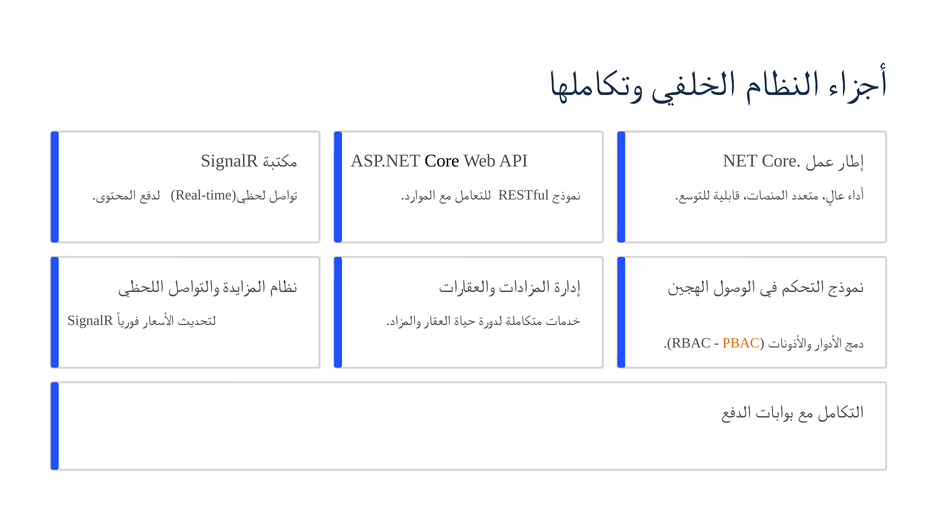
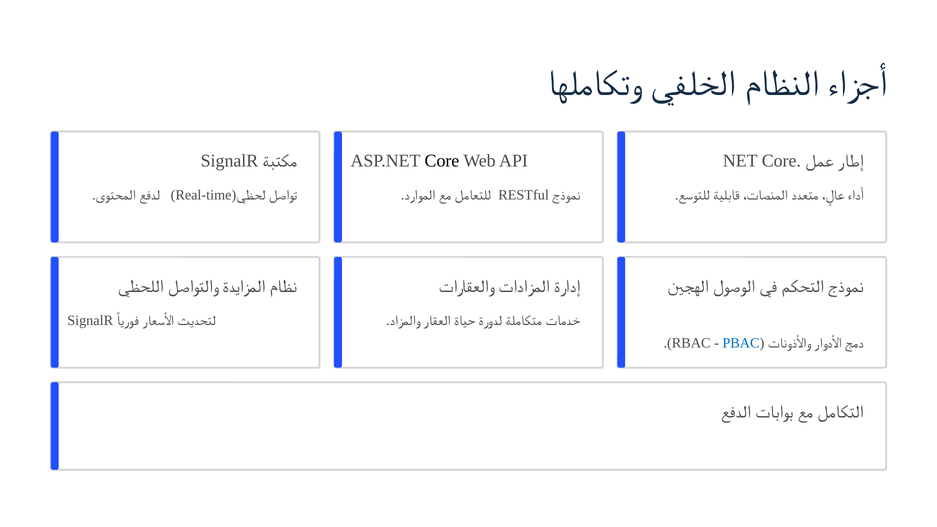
PBAC colour: orange -> blue (741, 343)
